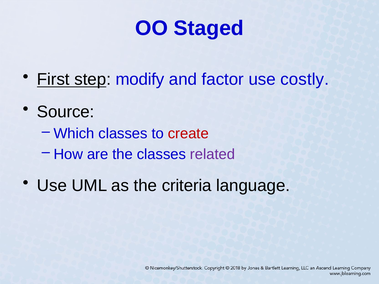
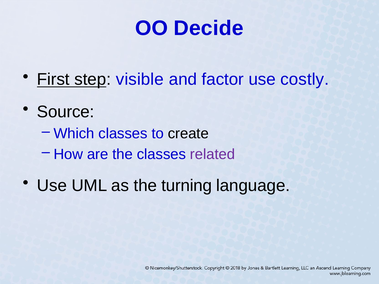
Staged: Staged -> Decide (209, 28)
modify: modify -> visible (140, 80)
create colour: red -> black (188, 134)
criteria: criteria -> turning (187, 186)
